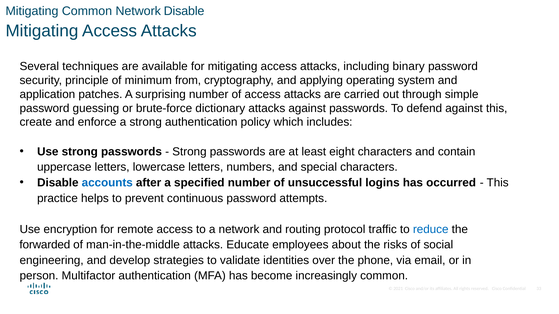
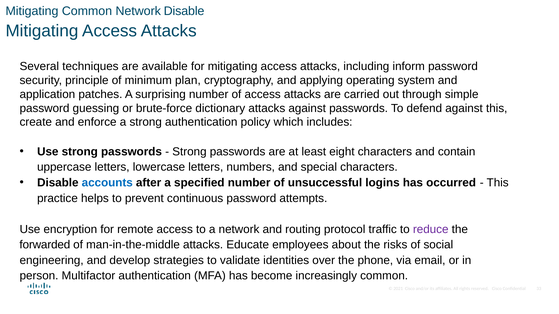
binary: binary -> inform (409, 66)
from: from -> plan (188, 80)
reduce colour: blue -> purple (431, 230)
